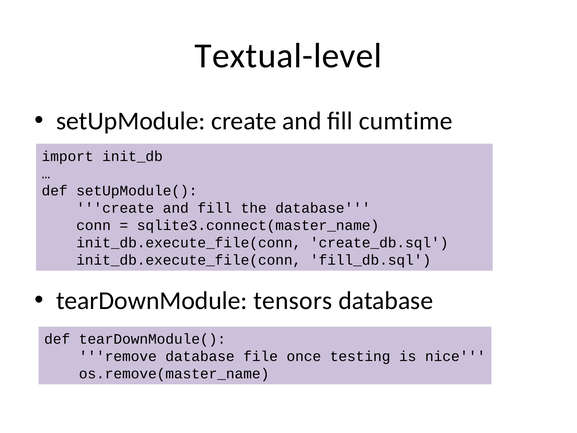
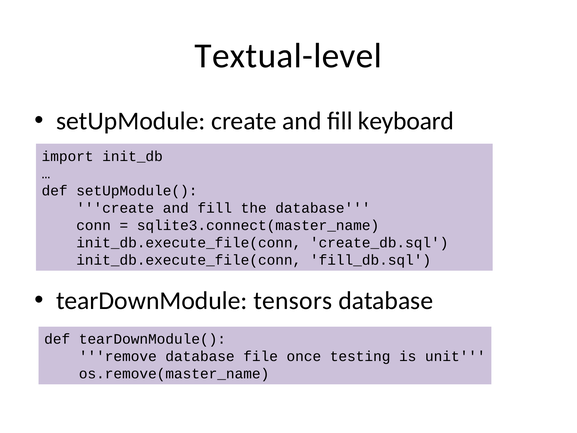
cumtime: cumtime -> keyboard (406, 121)
nice: nice -> unit (455, 356)
